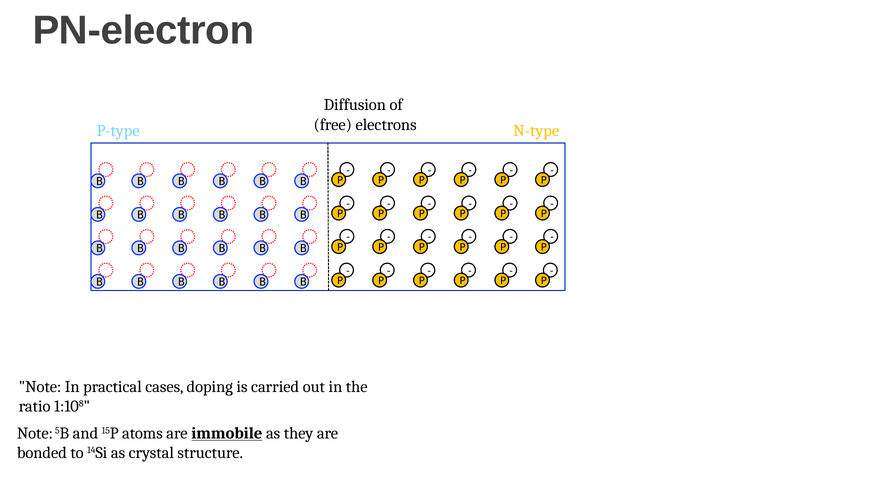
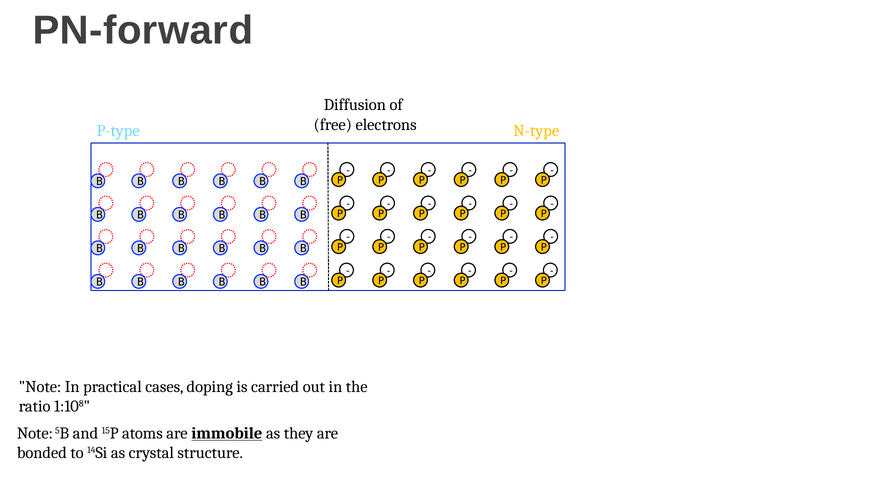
PN-electron: PN-electron -> PN-forward (143, 31)
